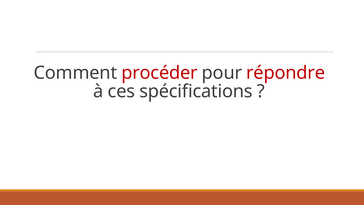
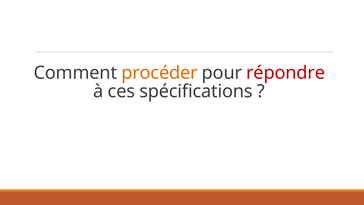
procéder colour: red -> orange (160, 73)
